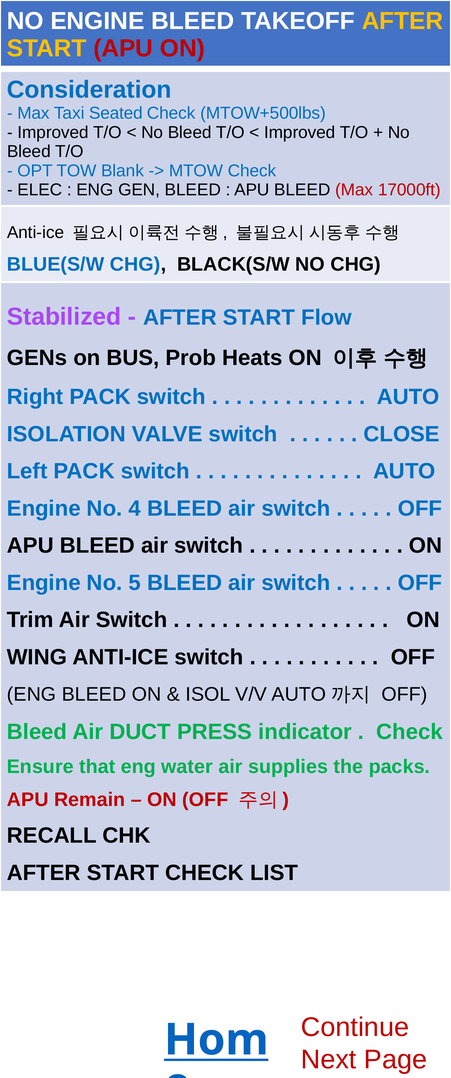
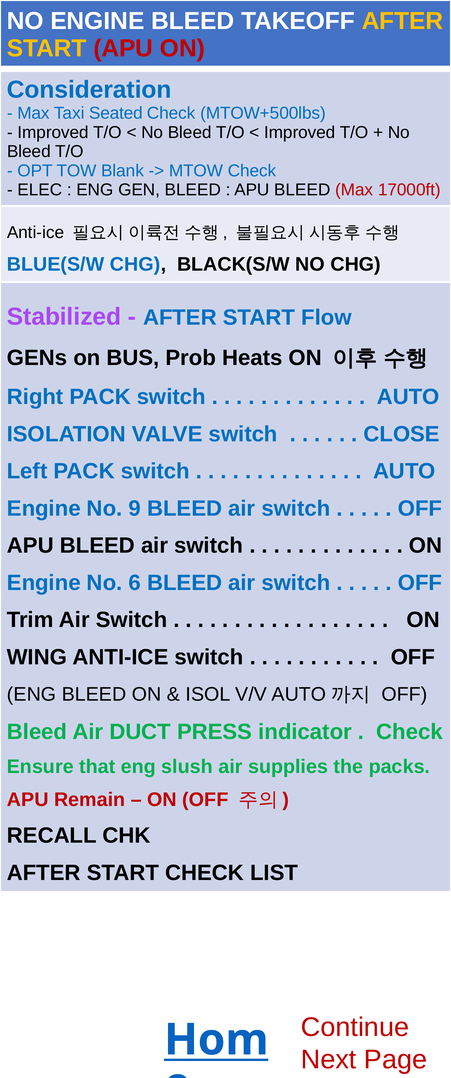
4: 4 -> 9 (135, 509)
5: 5 -> 6 (135, 583)
water: water -> slush (187, 767)
